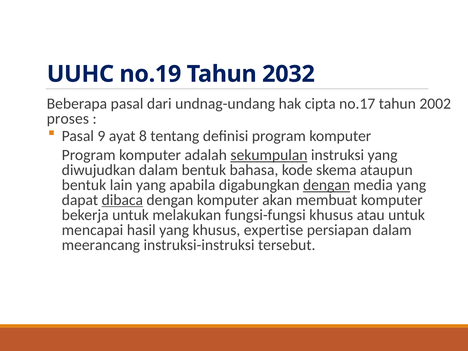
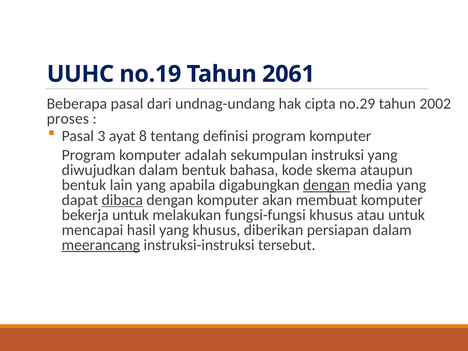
2032: 2032 -> 2061 (288, 74)
no.17: no.17 -> no.29 (357, 104)
9: 9 -> 3 (101, 136)
sekumpulan underline: present -> none (269, 155)
expertise: expertise -> diberikan (274, 230)
meerancang underline: none -> present (101, 245)
